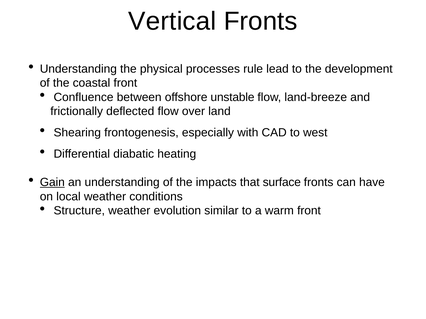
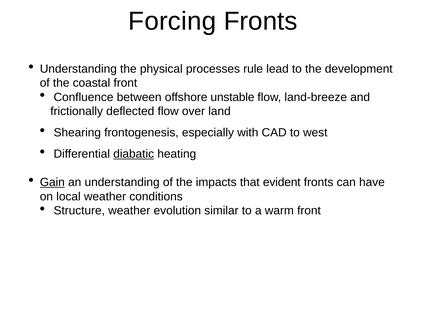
Vertical: Vertical -> Forcing (172, 21)
diabatic underline: none -> present (134, 154)
surface: surface -> evident (282, 183)
